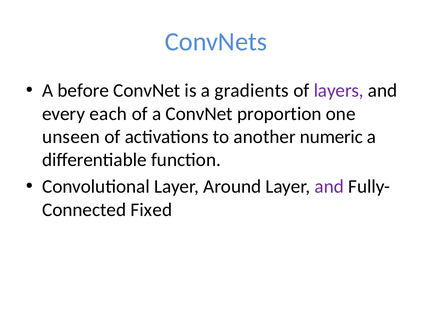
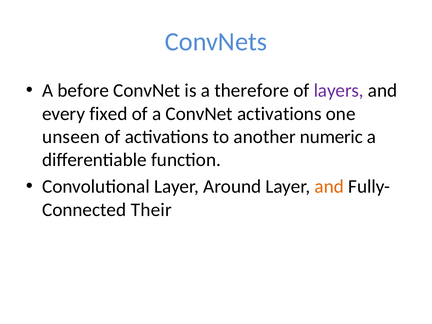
gradients: gradients -> therefore (252, 91)
each: each -> fixed (108, 114)
ConvNet proportion: proportion -> activations (279, 114)
and colour: purple -> orange (329, 187)
Fixed: Fixed -> Their (151, 210)
